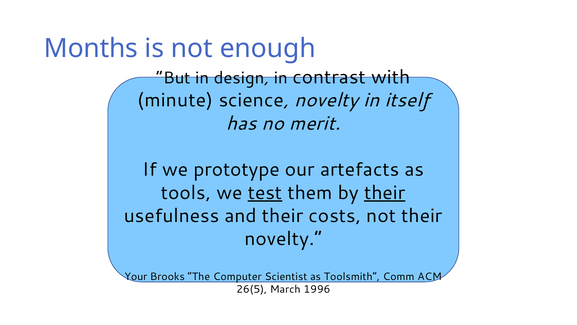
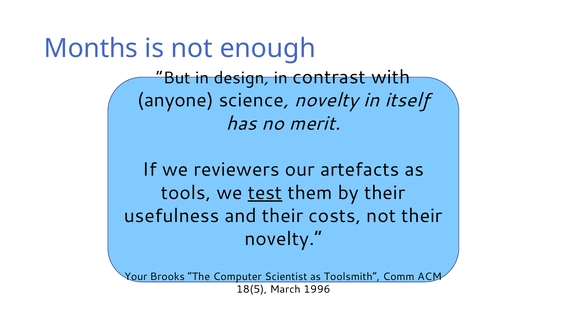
minute: minute -> anyone (175, 100)
prototype: prototype -> reviewers (237, 169)
their underline: present -> none (385, 192)
26(5: 26(5 -> 18(5 (252, 289)
